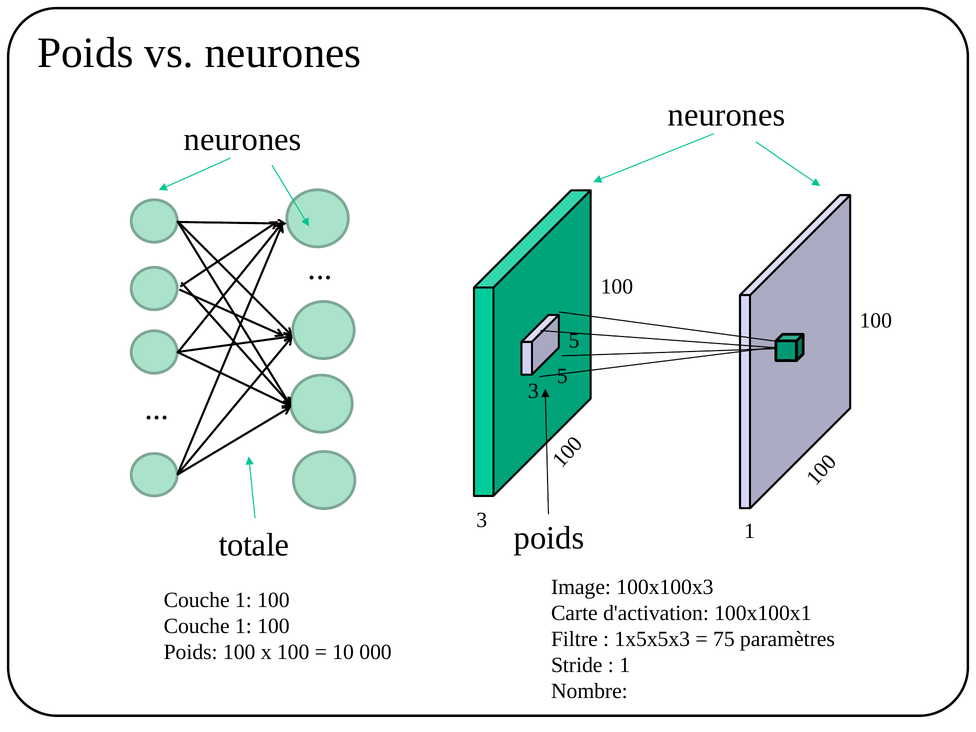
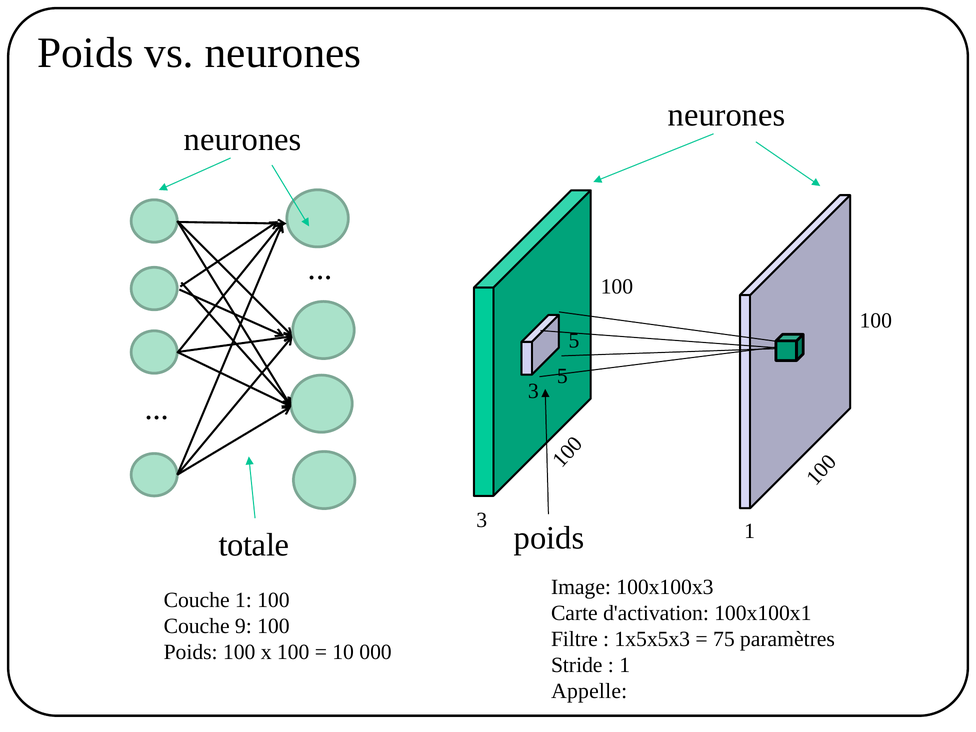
1: 1 -> 9 (243, 626)
Nombre: Nombre -> Appelle (589, 691)
